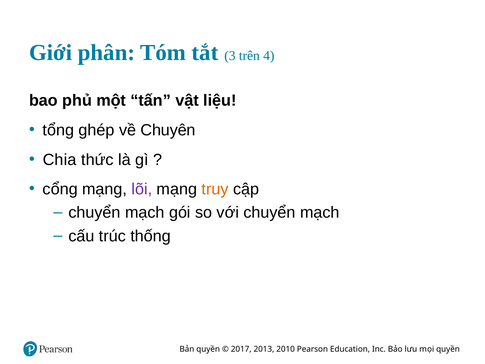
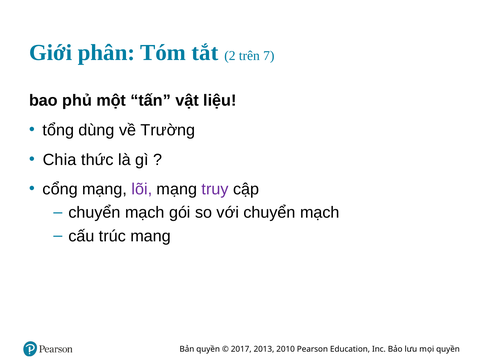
3: 3 -> 2 (230, 56)
4: 4 -> 7 (269, 56)
ghép: ghép -> dùng (97, 130)
Chuyên: Chuyên -> Trường (168, 130)
truy colour: orange -> purple (215, 189)
thống: thống -> mang (151, 236)
